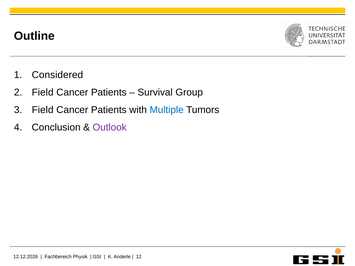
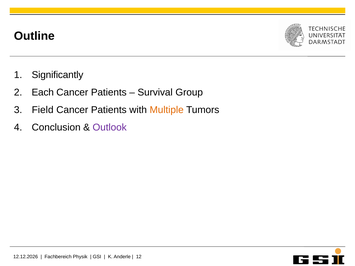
Considered: Considered -> Significantly (58, 75)
Field: Field -> Each (43, 92)
Multiple colour: blue -> orange (167, 110)
